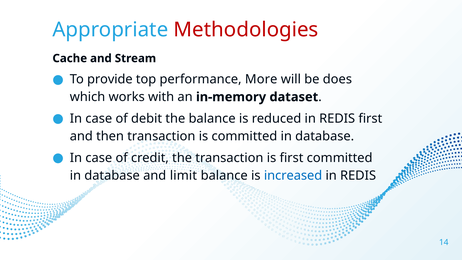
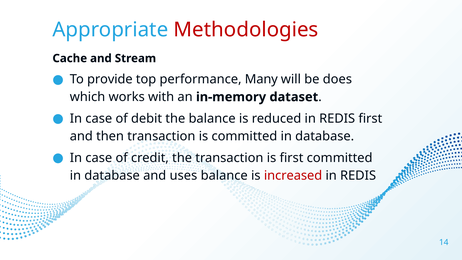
More: More -> Many (261, 79)
limit: limit -> uses (183, 176)
increased colour: blue -> red (293, 176)
